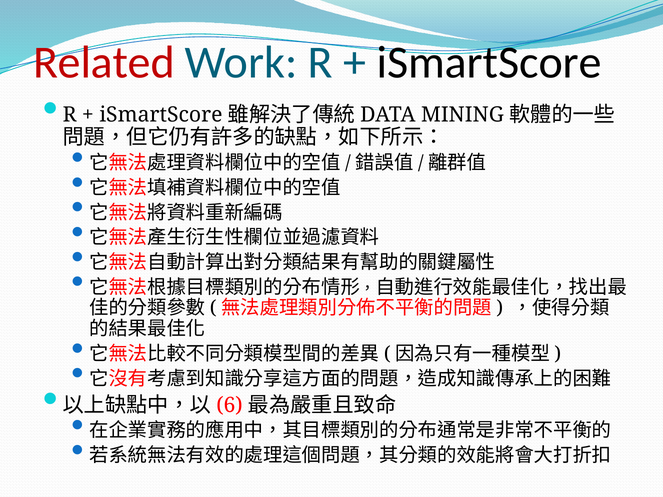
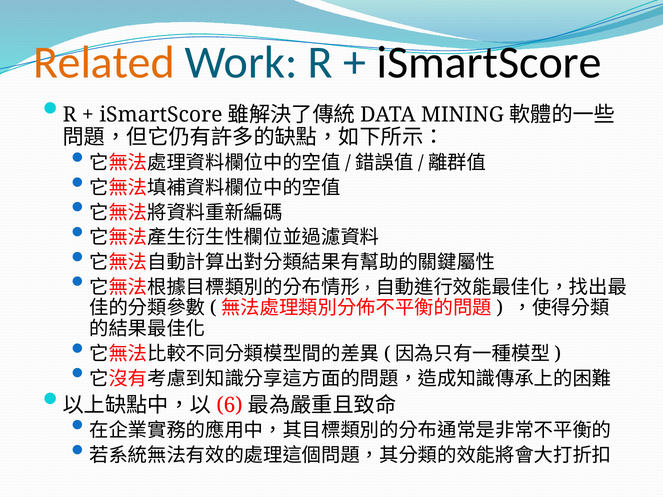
Related colour: red -> orange (104, 62)
